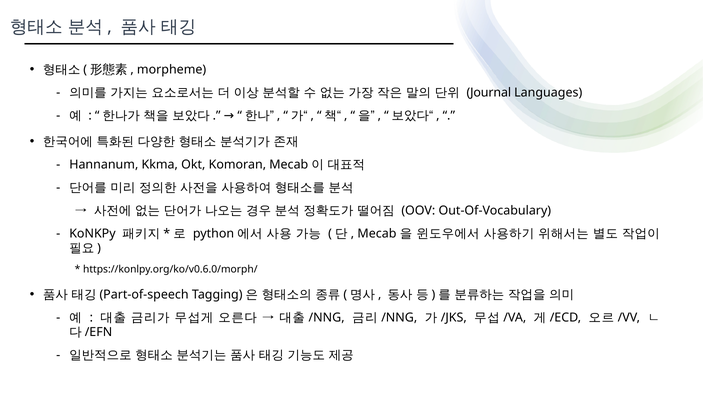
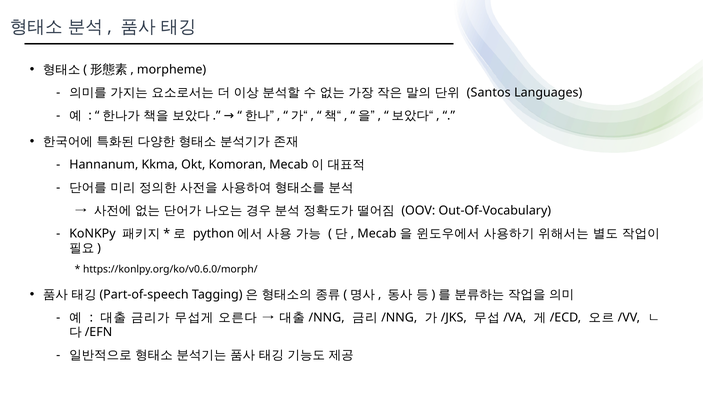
Journal: Journal -> Santos (489, 92)
